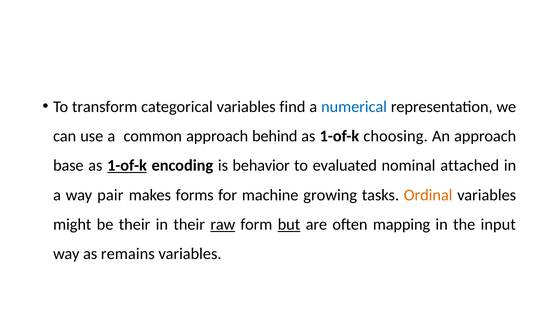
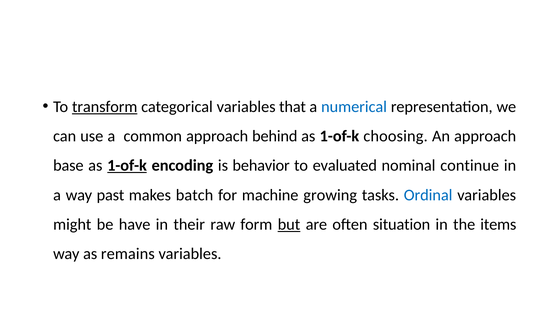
transform underline: none -> present (105, 107)
find: find -> that (293, 107)
attached: attached -> continue (470, 165)
pair: pair -> past (110, 195)
forms: forms -> batch (195, 195)
Ordinal colour: orange -> blue (428, 195)
be their: their -> have (135, 224)
raw underline: present -> none (223, 224)
mapping: mapping -> situation (402, 224)
input: input -> items (498, 224)
